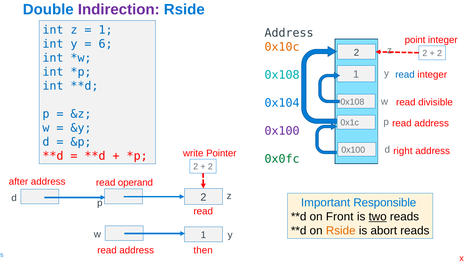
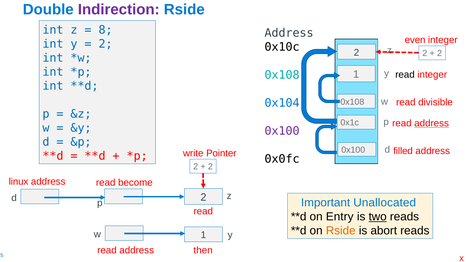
1: 1 -> 8 (106, 30)
point: point -> even (415, 40)
6: 6 -> 2 (106, 44)
0x10c colour: orange -> black (282, 47)
read colour: blue -> black (405, 75)
address underline: none -> present (432, 123)
right: right -> filled (403, 151)
0x0fc colour: green -> black (282, 159)
after: after -> linux (19, 182)
operand: operand -> become (135, 183)
Responsible: Responsible -> Unallocated (385, 203)
Front: Front -> Entry (340, 217)
